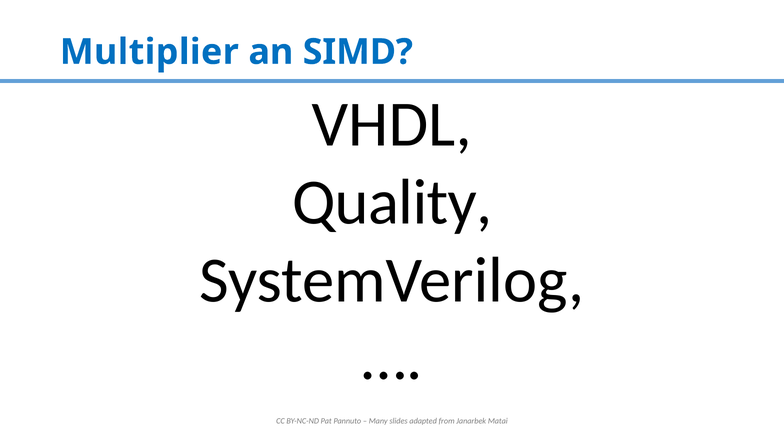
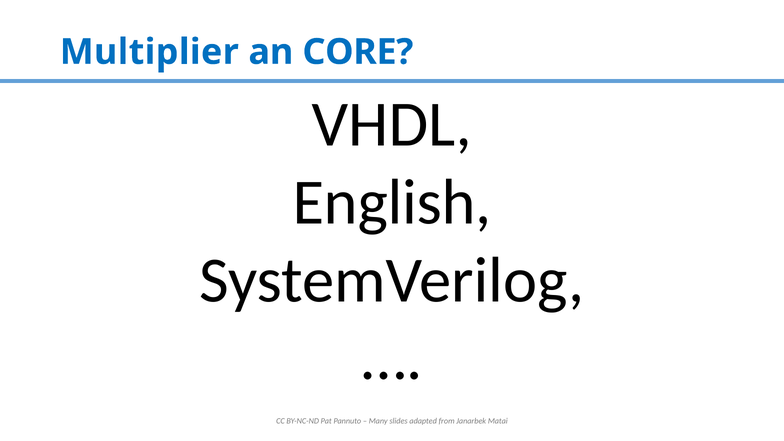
SIMD: SIMD -> CORE (358, 52)
Quality: Quality -> English (392, 202)
